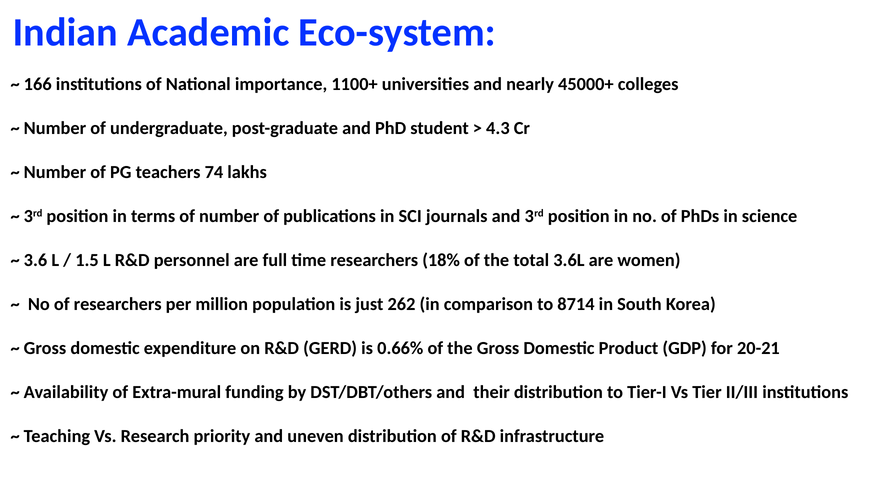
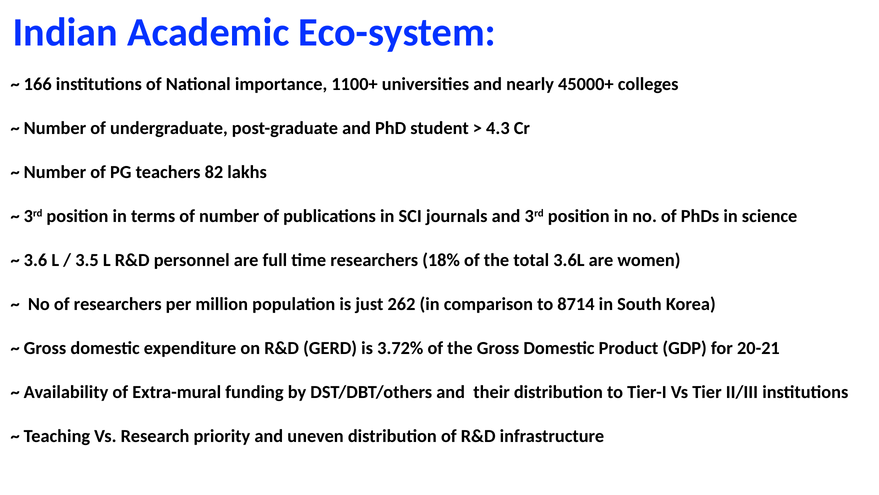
74: 74 -> 82 (214, 172)
1.5: 1.5 -> 3.5 (87, 260)
0.66%: 0.66% -> 3.72% (400, 348)
